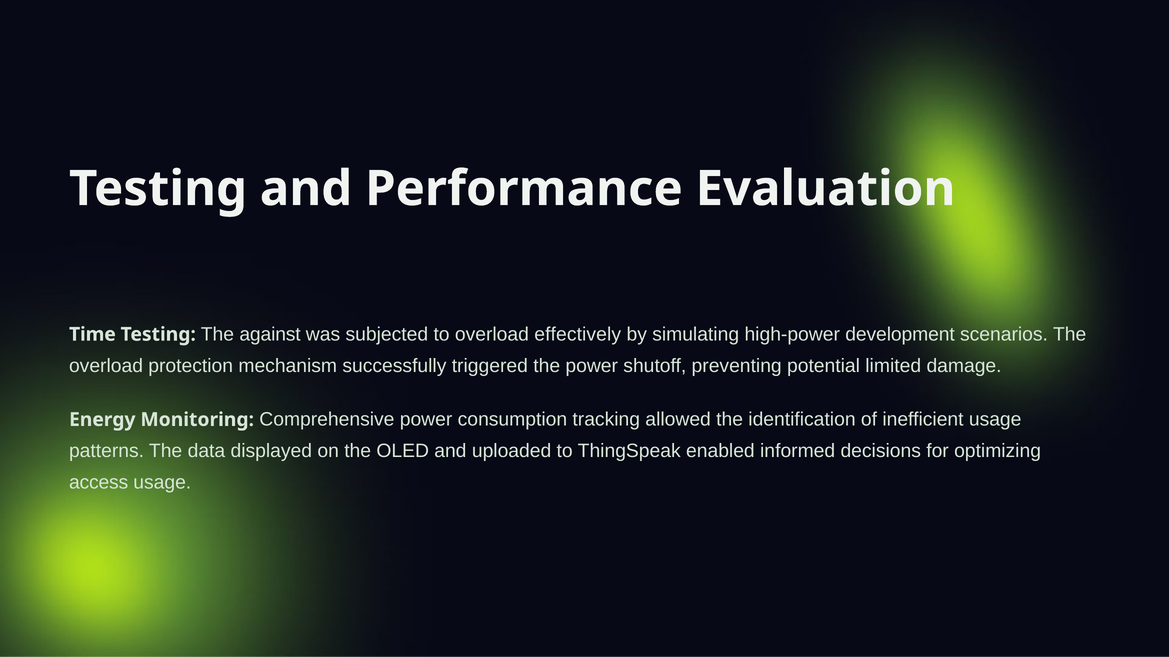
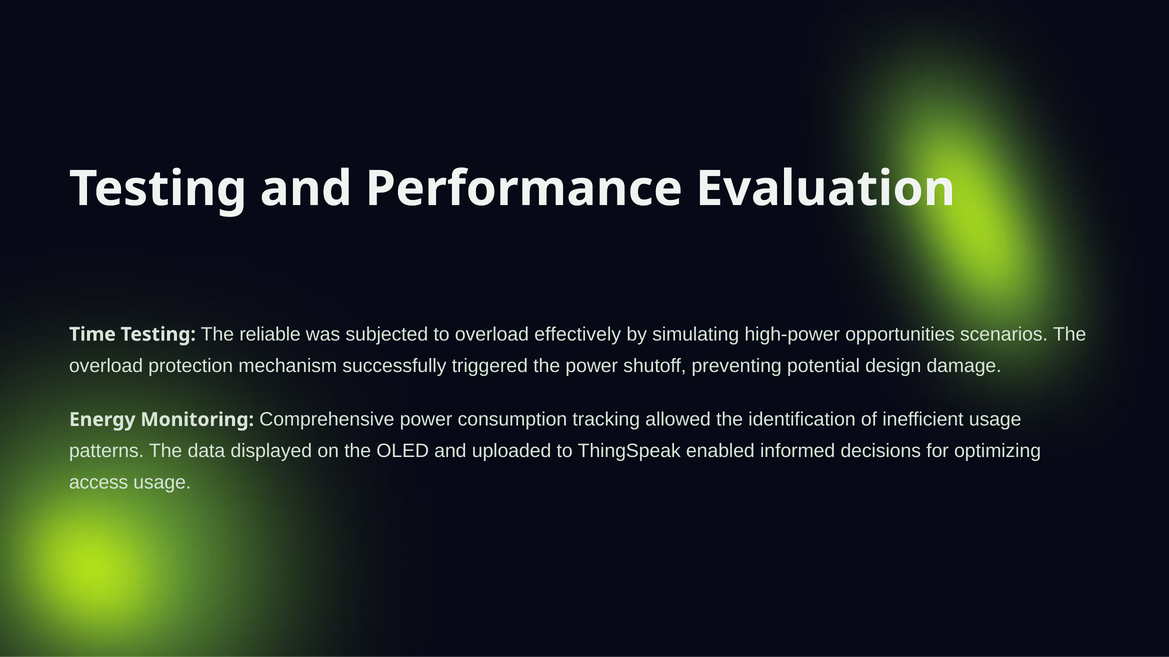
against: against -> reliable (270, 335)
development: development -> opportunities (900, 335)
limited: limited -> design (893, 366)
